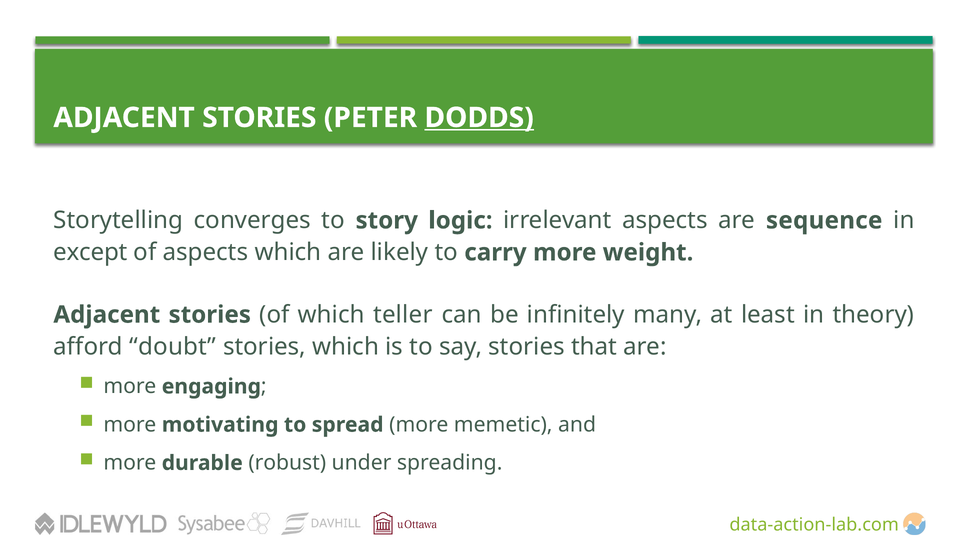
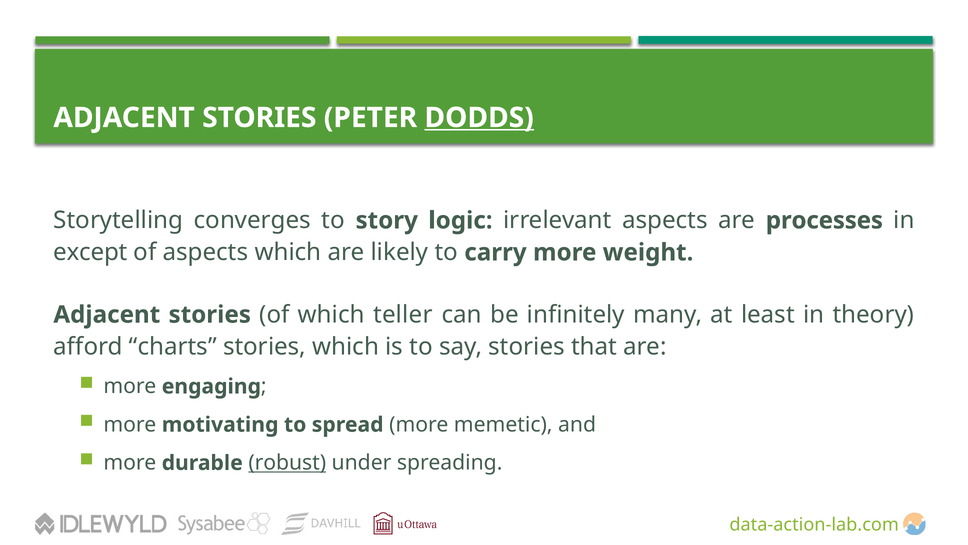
sequence: sequence -> processes (824, 220)
doubt: doubt -> charts (173, 346)
robust underline: none -> present (287, 463)
